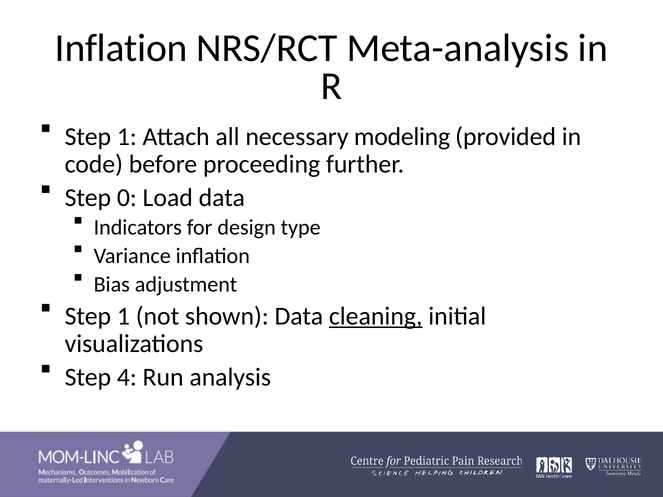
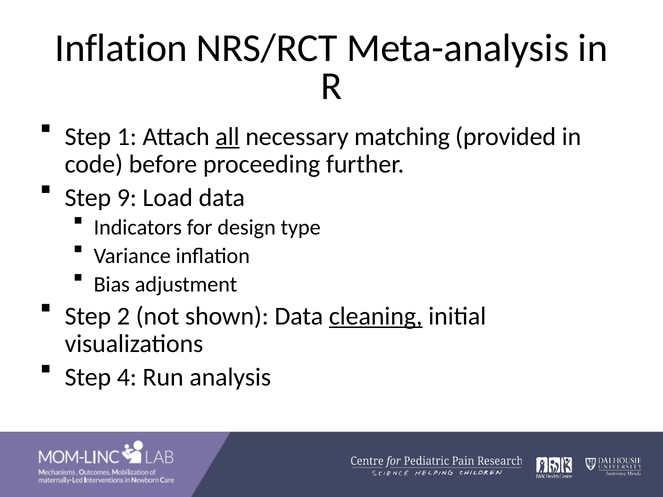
all underline: none -> present (227, 137)
modeling: modeling -> matching (402, 137)
0: 0 -> 9 (127, 198)
1: 1 -> 2 (123, 316)
